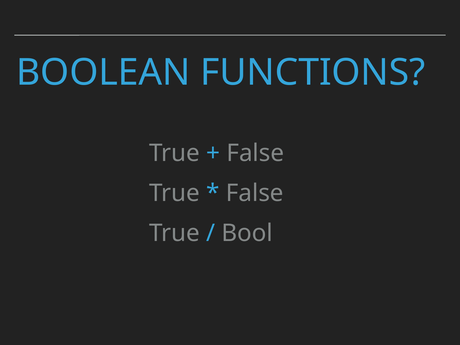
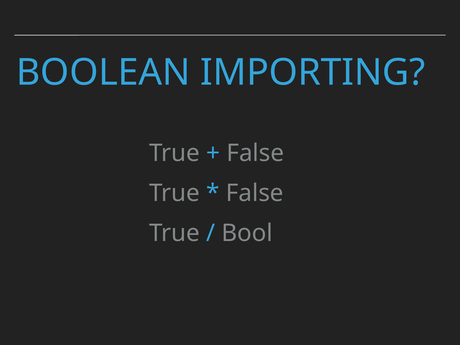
FUNCTIONS: FUNCTIONS -> IMPORTING (313, 72)
